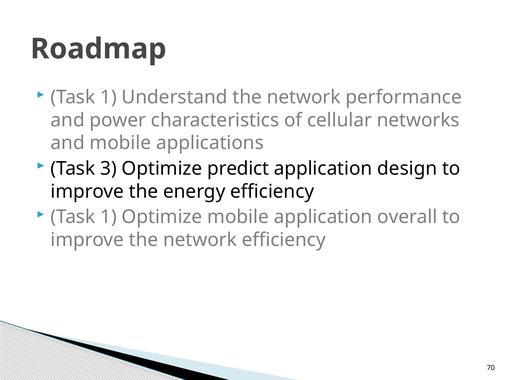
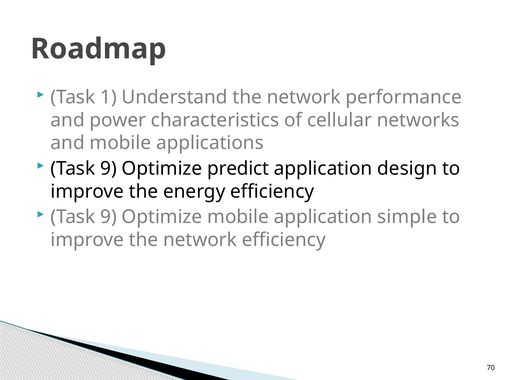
3: 3 -> 9 (108, 169)
1: 1 -> 9 (108, 217)
overall: overall -> simple (407, 217)
